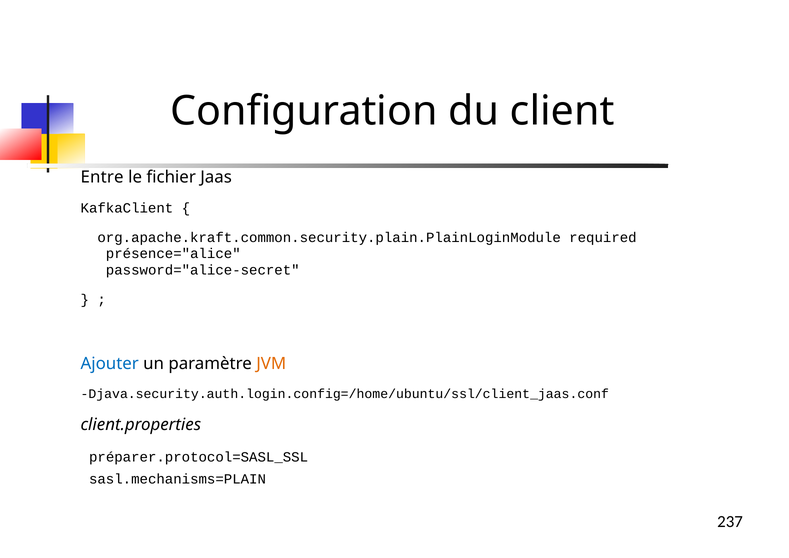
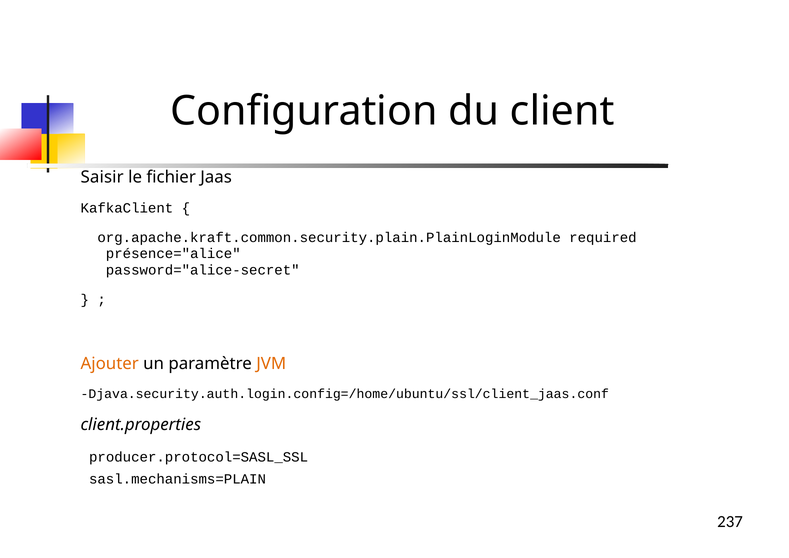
Entre: Entre -> Saisir (102, 177)
Ajouter colour: blue -> orange (110, 363)
préparer.protocol=SASL_SSL: préparer.protocol=SASL_SSL -> producer.protocol=SASL_SSL (199, 457)
